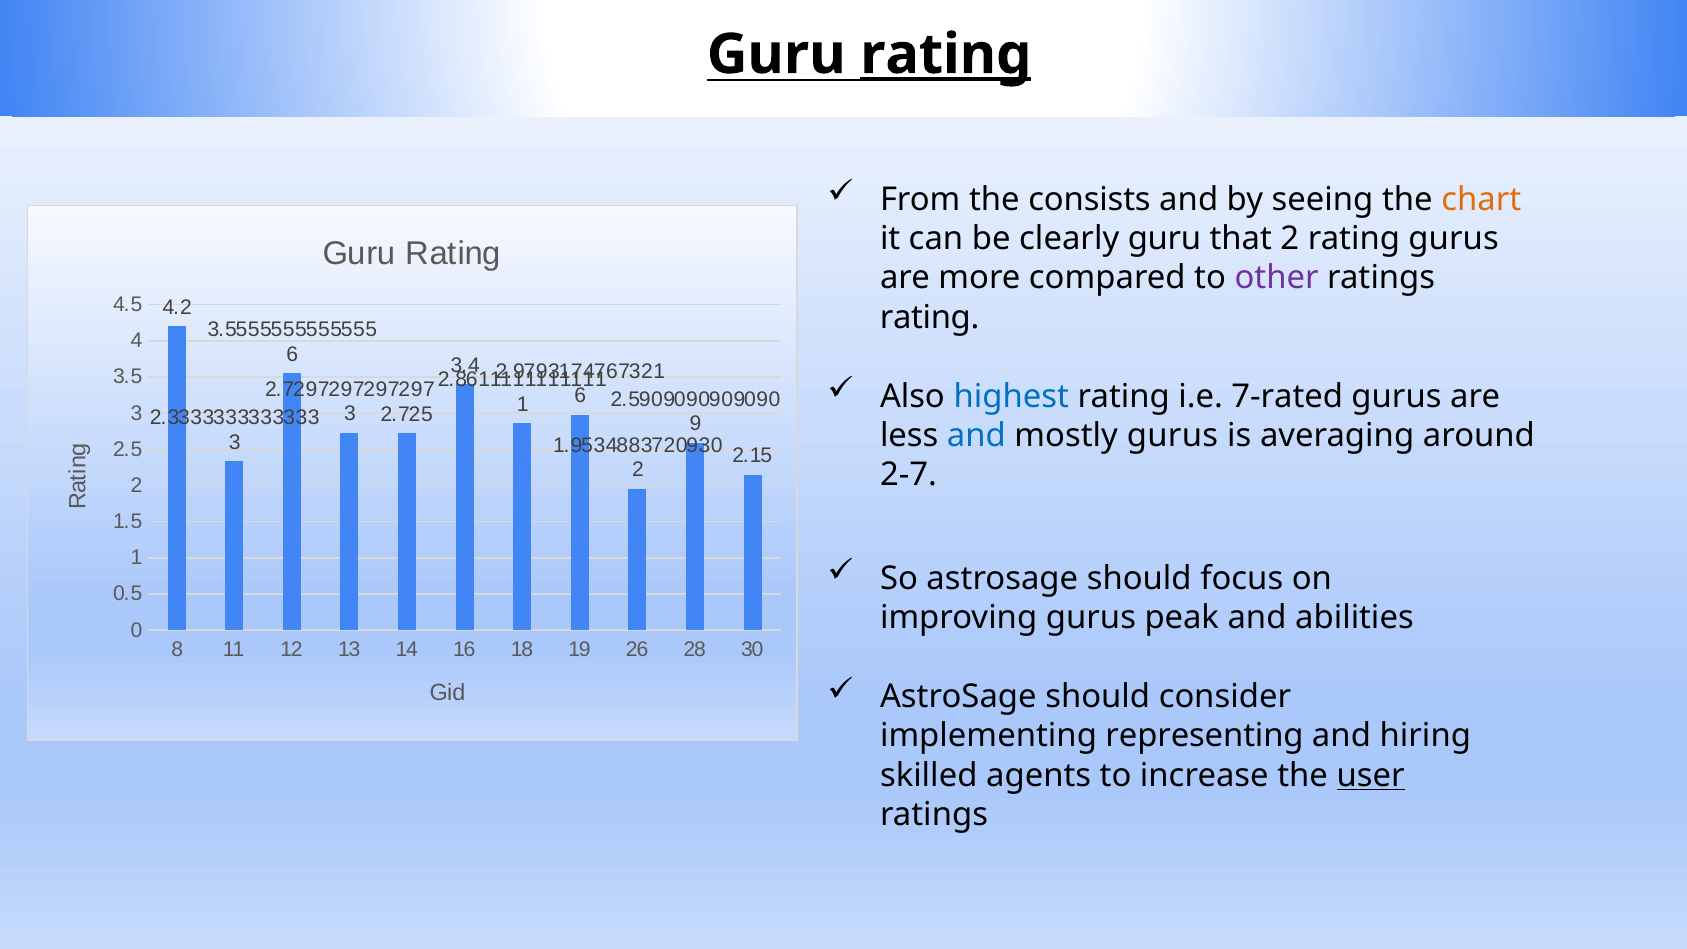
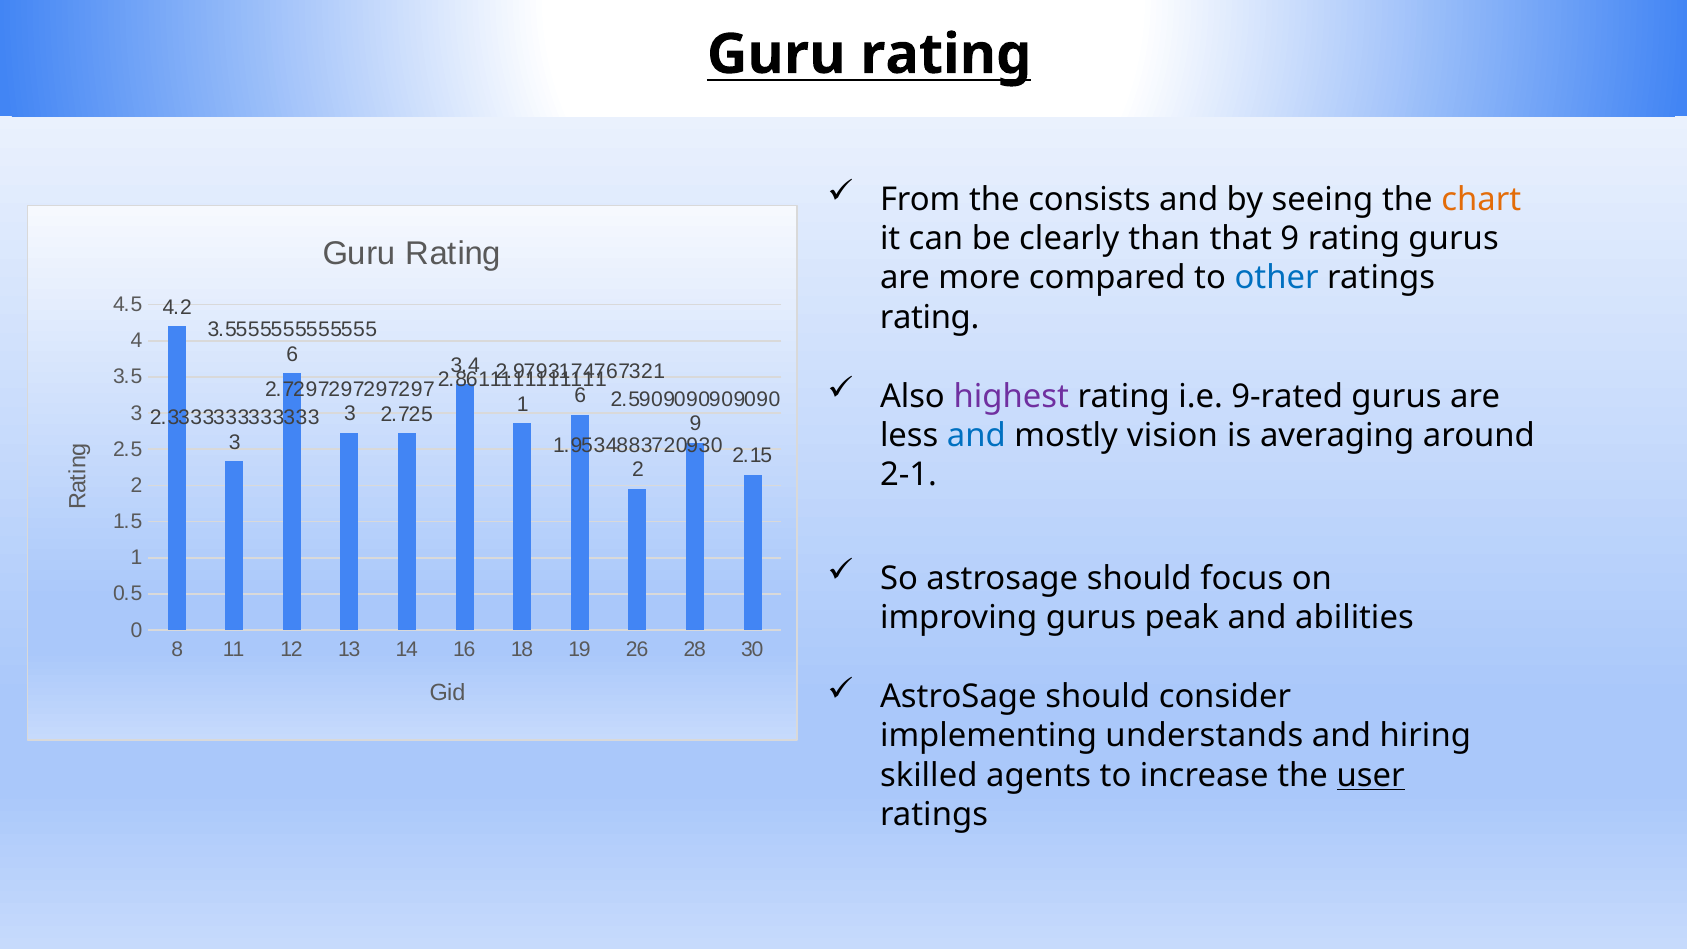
rating underline: present -> none (946, 54)
clearly guru: guru -> than (1164, 239)
that 2: 2 -> 9 (1290, 239)
other colour: purple -> blue (1277, 278)
highest colour: blue -> purple (1011, 396)
7-rated: 7-rated -> 9-rated (1287, 396)
mostly gurus: gurus -> vision (1172, 436)
2-7: 2-7 -> 2-1 (908, 475)
representing: representing -> understands (1204, 736)
